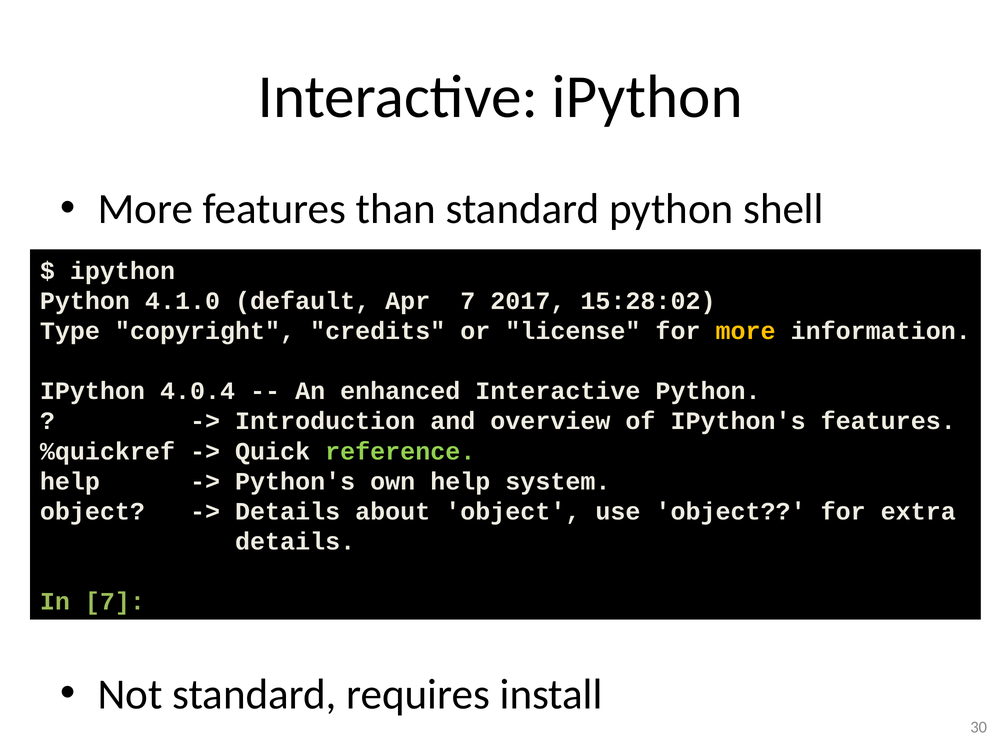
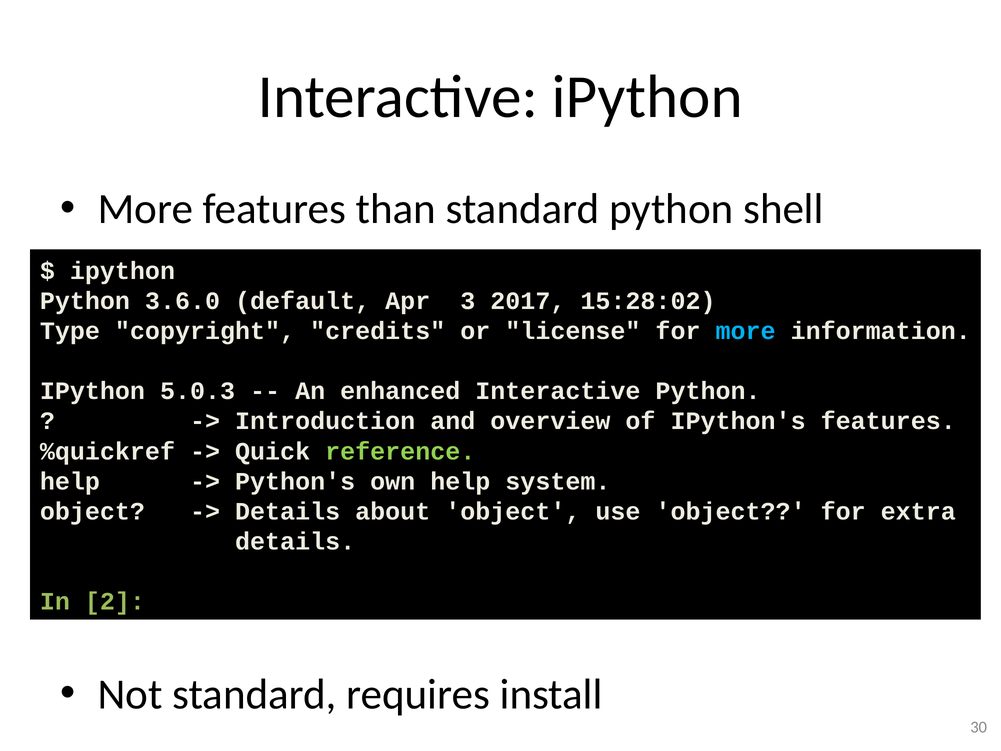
4.1.0: 4.1.0 -> 3.6.0 (183, 301)
Apr 7: 7 -> 3 (468, 301)
more colour: yellow -> light blue (746, 331)
4.0.4: 4.0.4 -> 5.0.3 (198, 391)
In 7: 7 -> 2 (115, 601)
